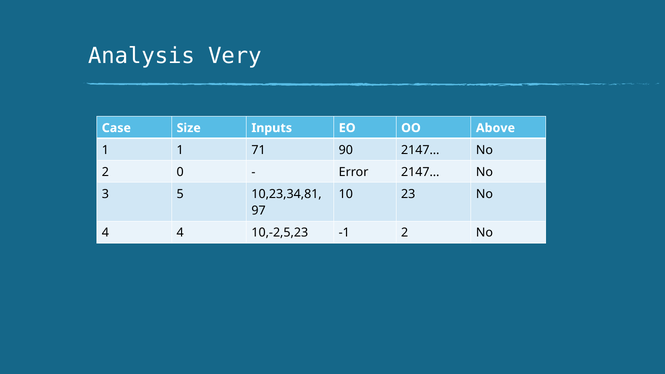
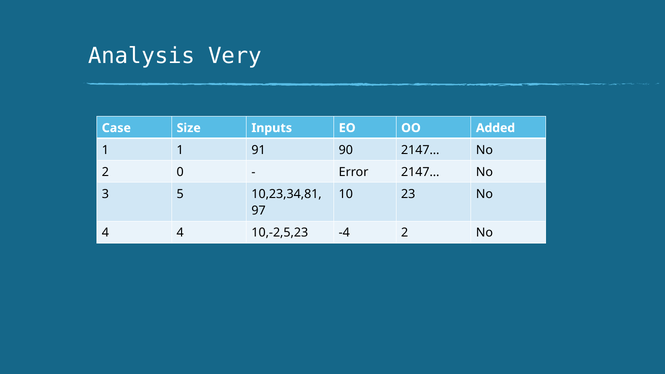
Above: Above -> Added (496, 128)
71: 71 -> 91 (259, 150)
-1: -1 -> -4 (344, 233)
